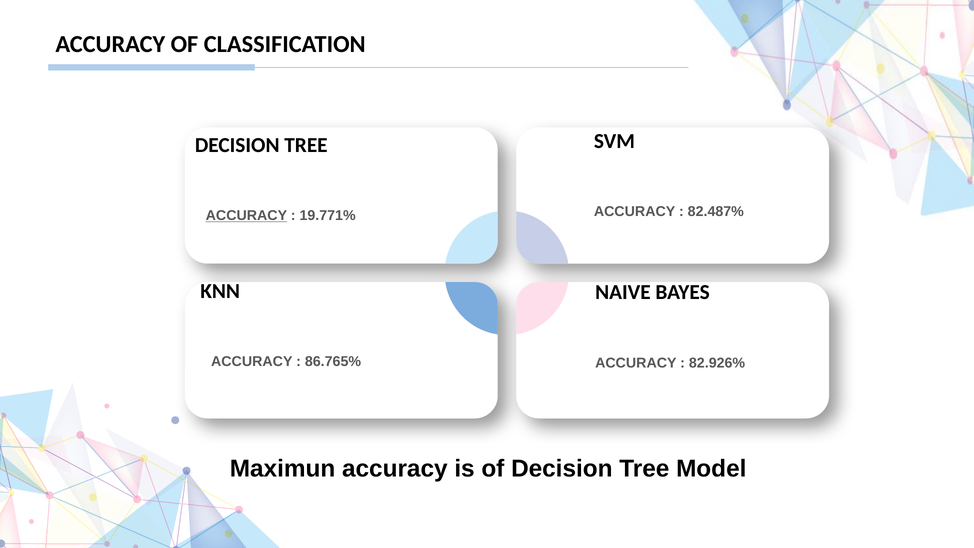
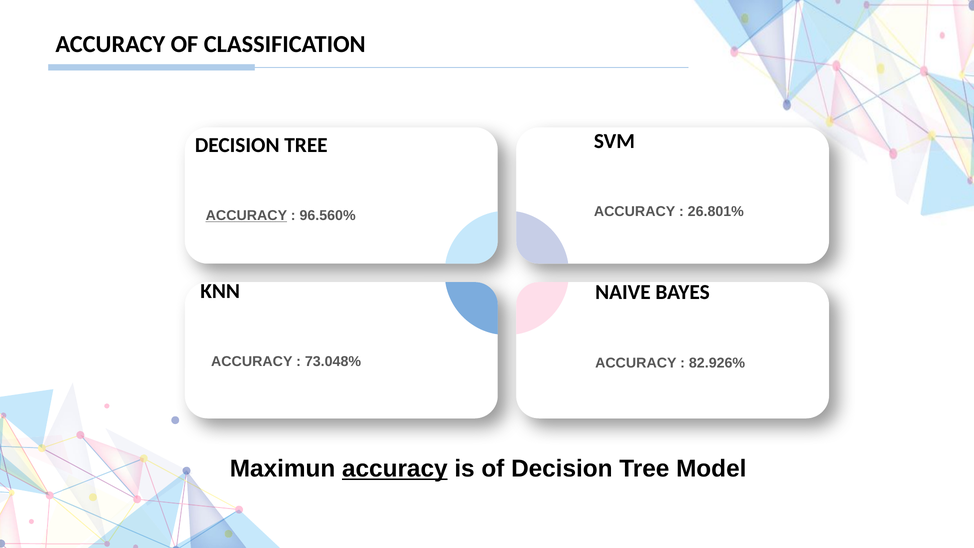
82.487%: 82.487% -> 26.801% (716, 212)
19.771%: 19.771% -> 96.560% (328, 216)
86.765%: 86.765% -> 73.048% (333, 362)
accuracy underline: none -> present (395, 469)
